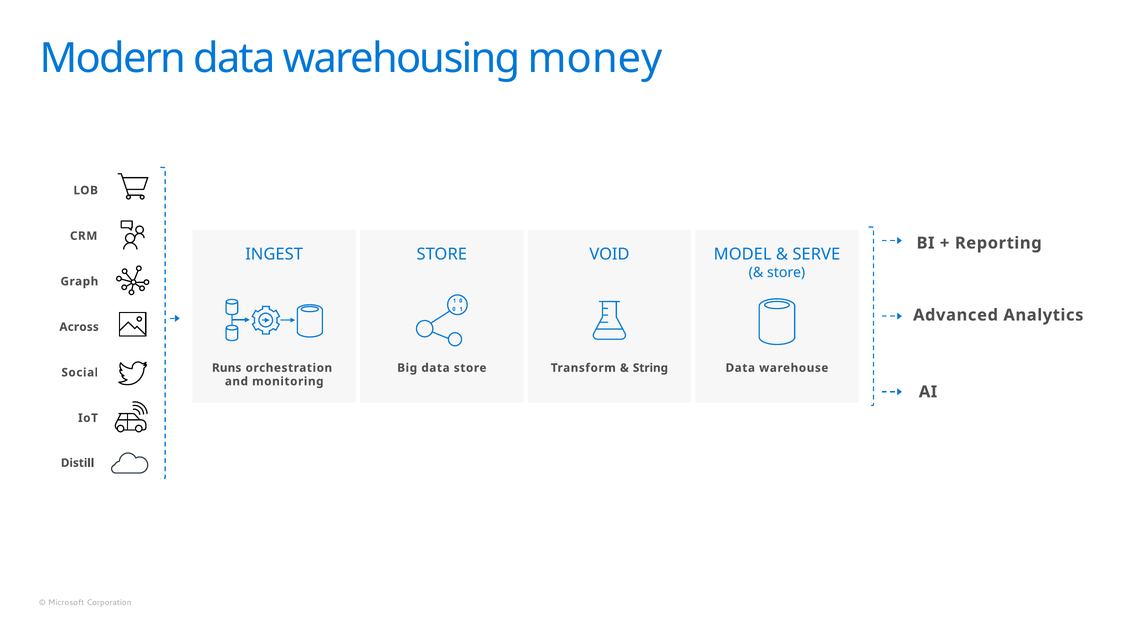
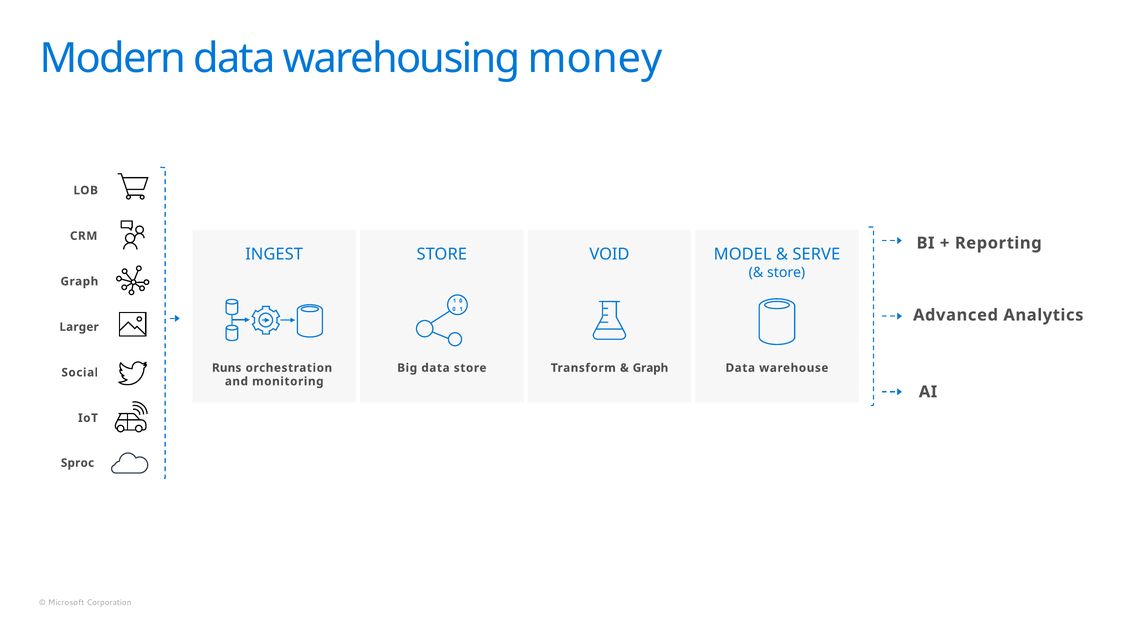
Across: Across -> Larger (79, 327)
String: String -> Graph (650, 368)
Distill: Distill -> Sproc (77, 463)
